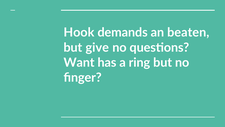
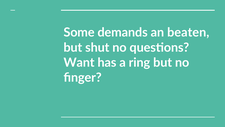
Hook: Hook -> Some (79, 32)
give: give -> shut (97, 47)
